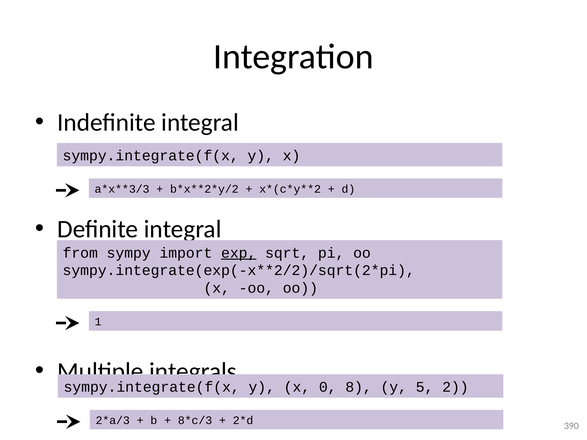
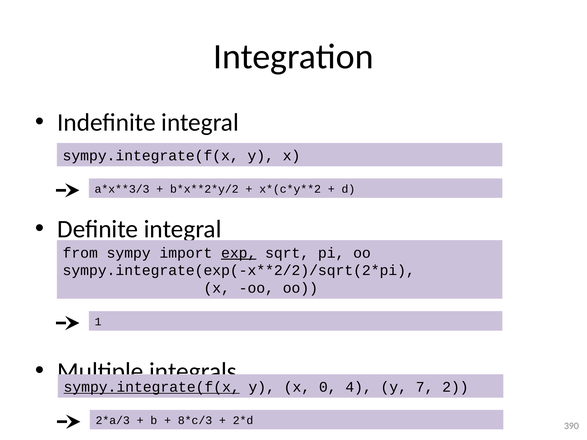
sympy.integrate(f(x underline: none -> present (152, 387)
8: 8 -> 4 (359, 387)
5: 5 -> 7 (425, 387)
